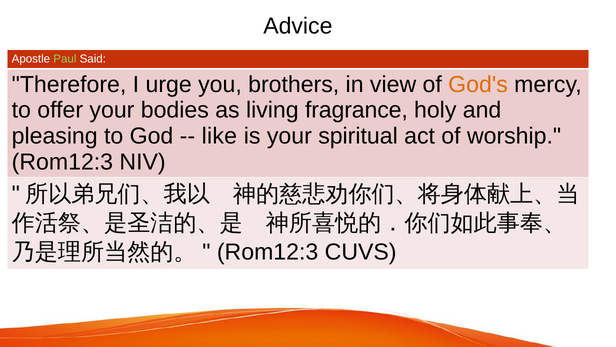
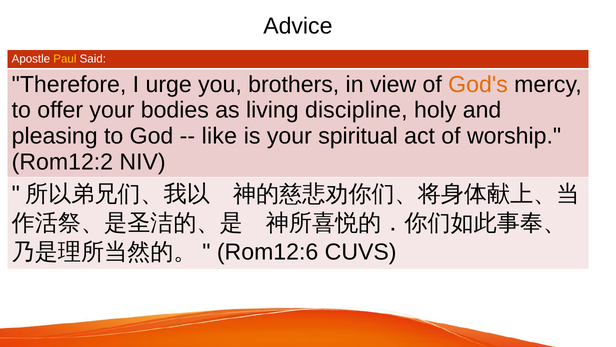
Paul colour: light green -> yellow (65, 59)
fragrance: fragrance -> discipline (356, 110)
Rom12:3: Rom12:3 -> Rom12:2 (62, 162)
Rom12:3: Rom12:3 -> Rom12:6 (268, 252)
